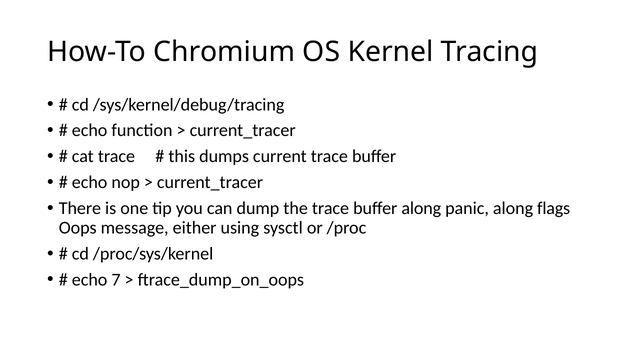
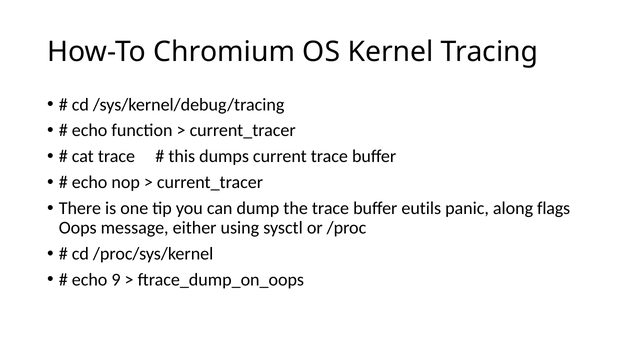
buffer along: along -> eutils (421, 208)
7: 7 -> 9 (116, 280)
